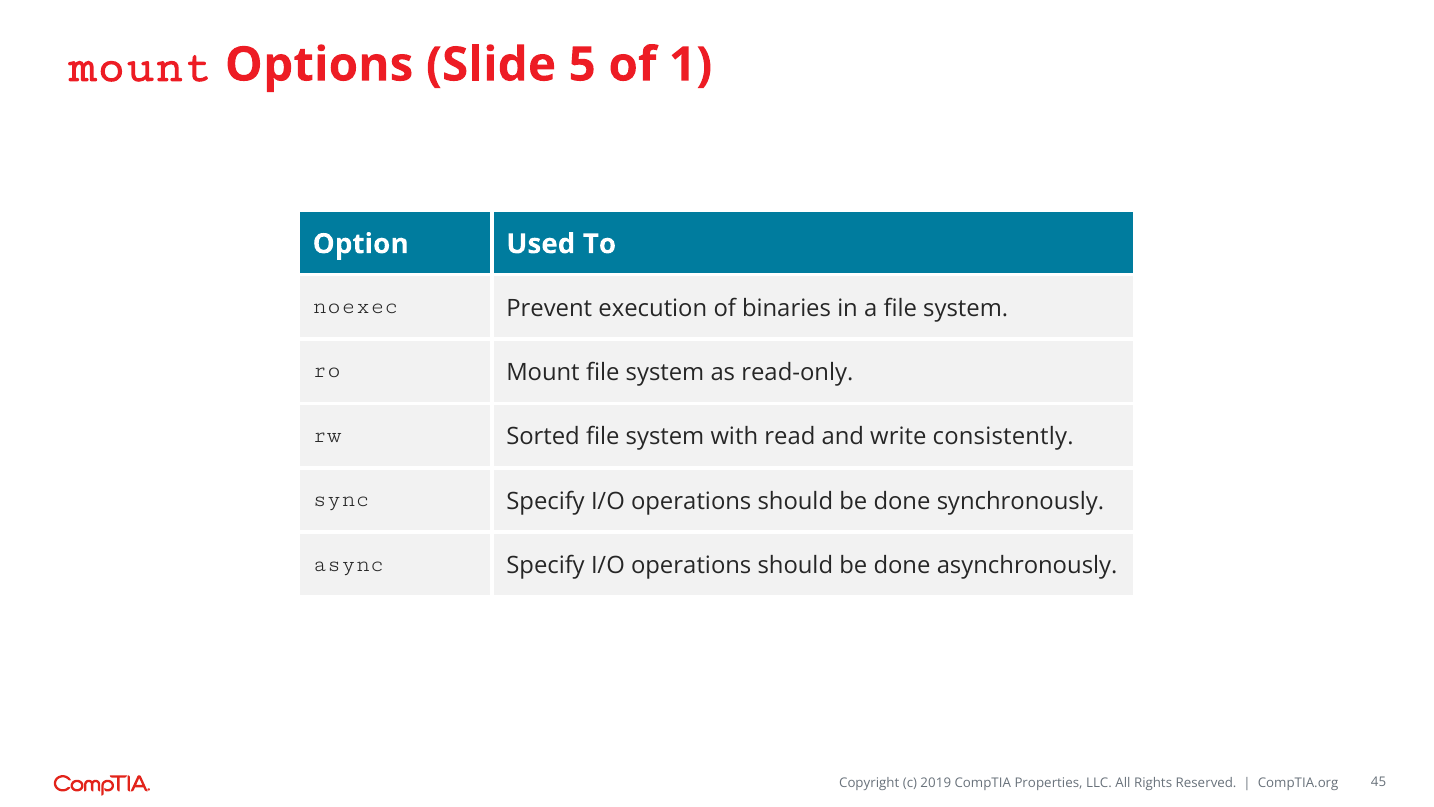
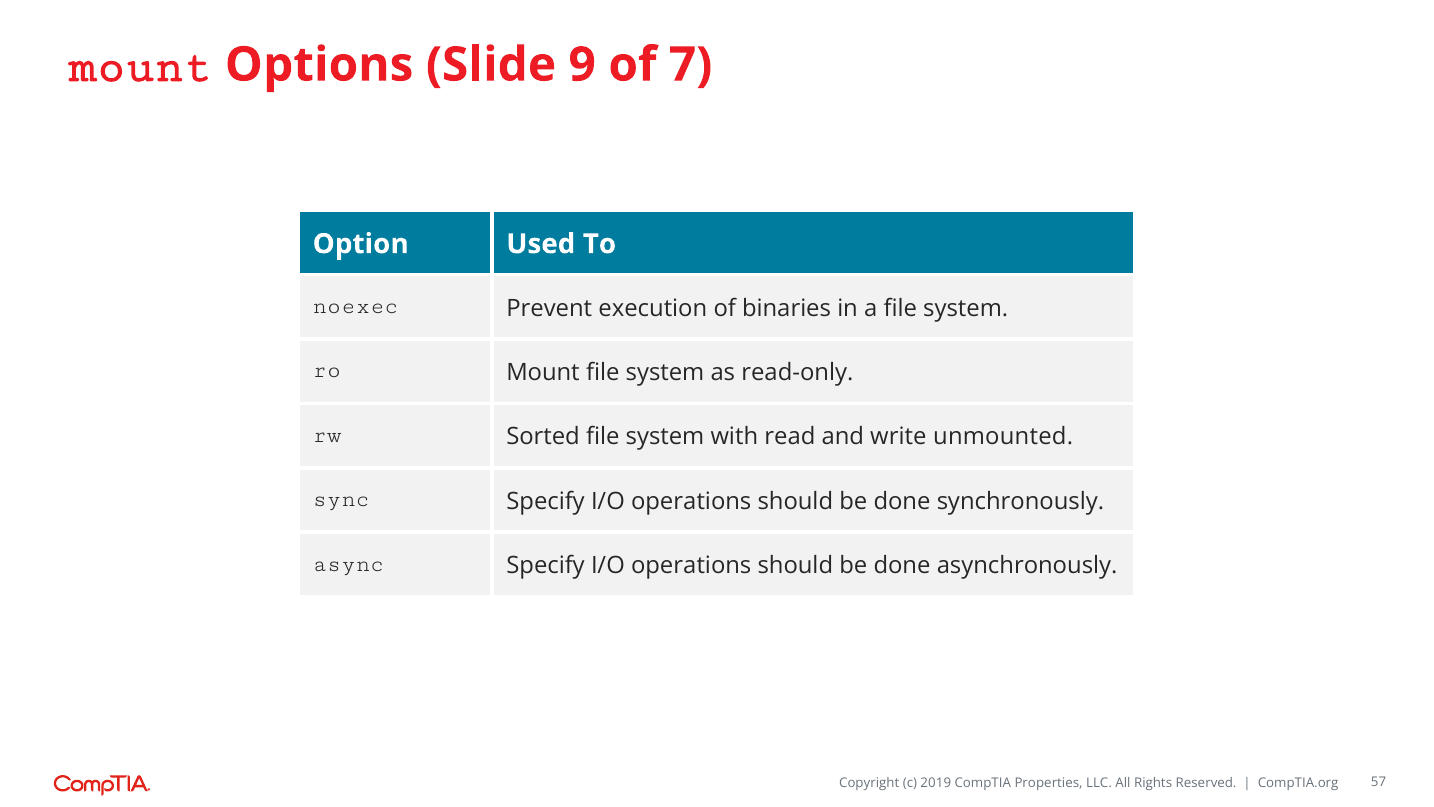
5: 5 -> 9 (582, 65)
1: 1 -> 7 (691, 65)
consistently: consistently -> unmounted (1003, 437)
45: 45 -> 57 (1379, 781)
